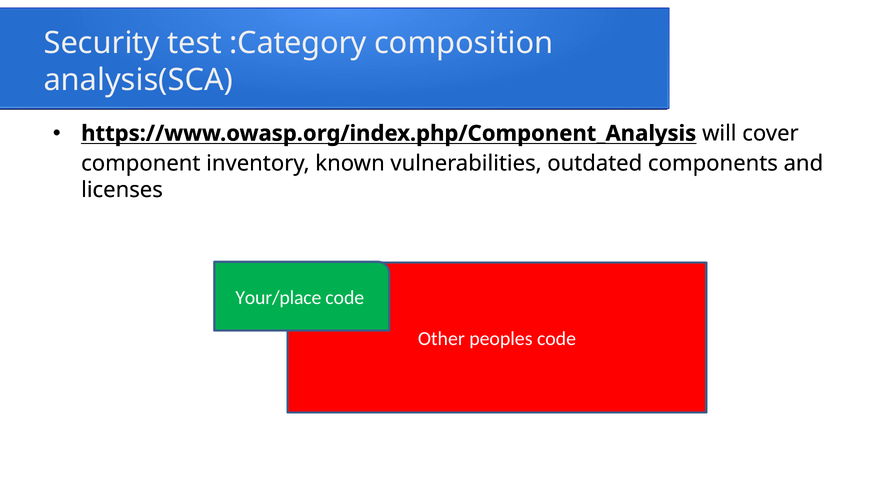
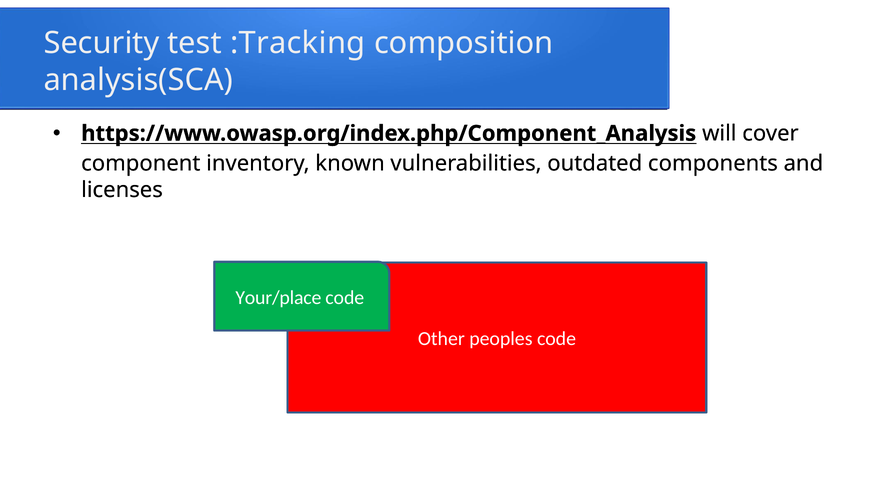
:Category: :Category -> :Tracking (298, 43)
